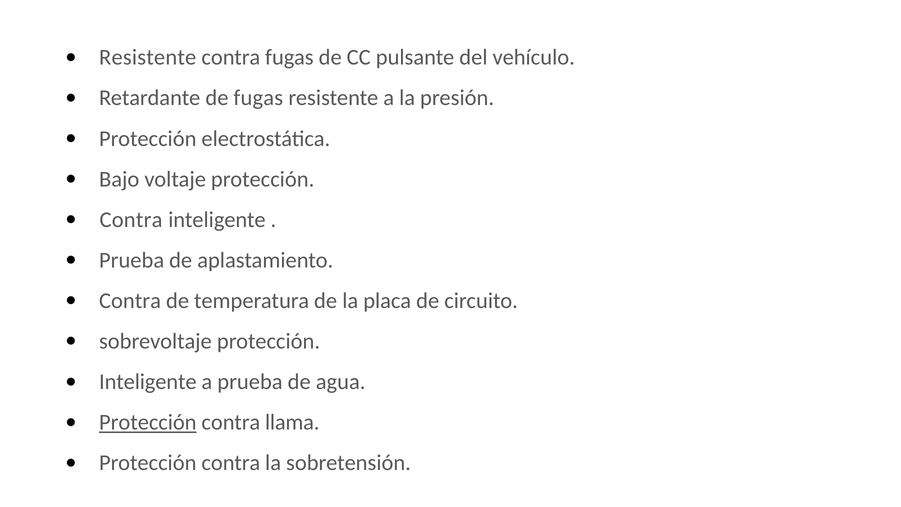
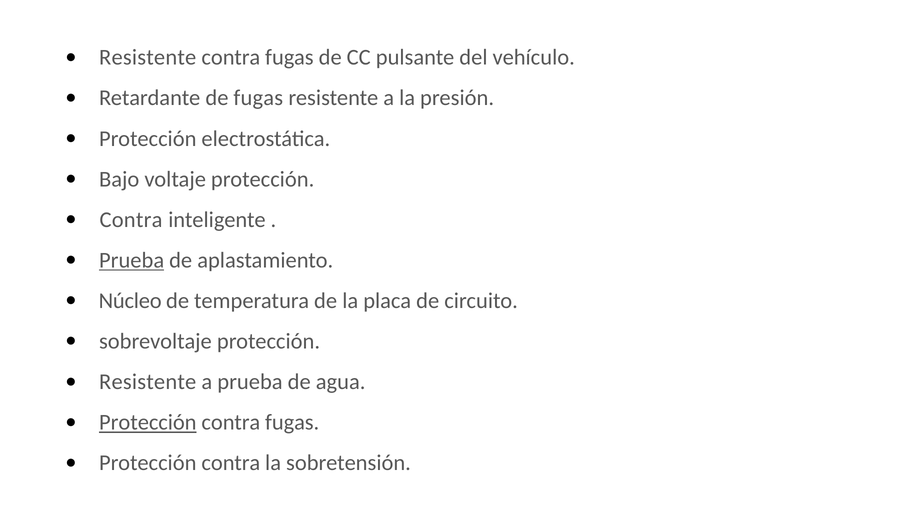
Prueba underline: none -> present (132, 260)
Contra: Contra -> Núcleo (130, 301)
Inteligente: Inteligente -> Resistente (148, 382)
llama: llama -> fugas (292, 422)
